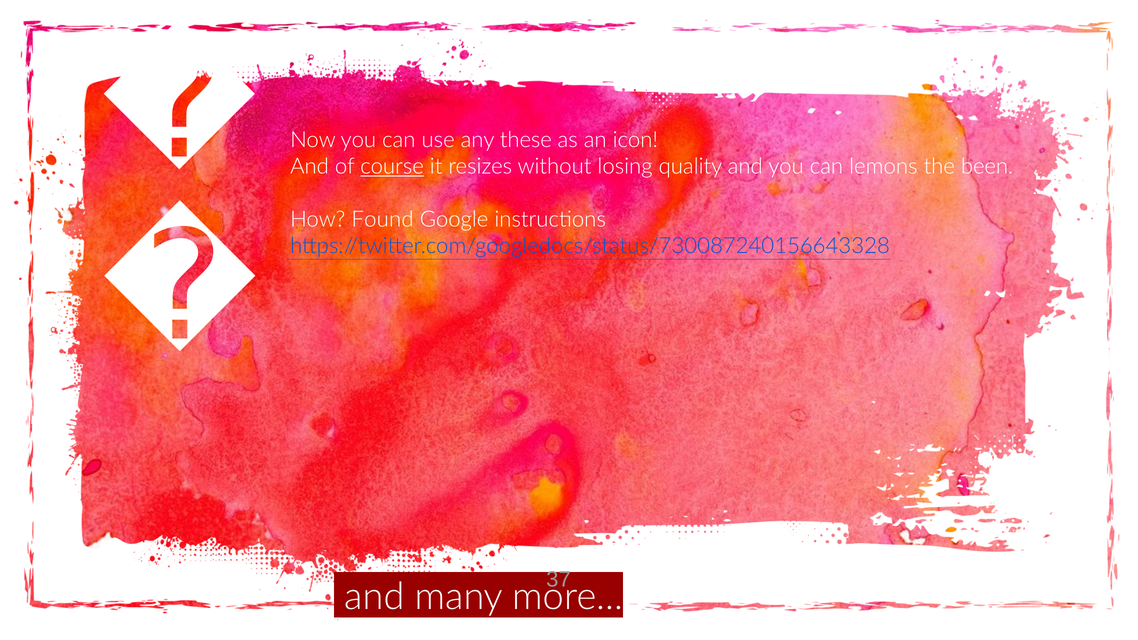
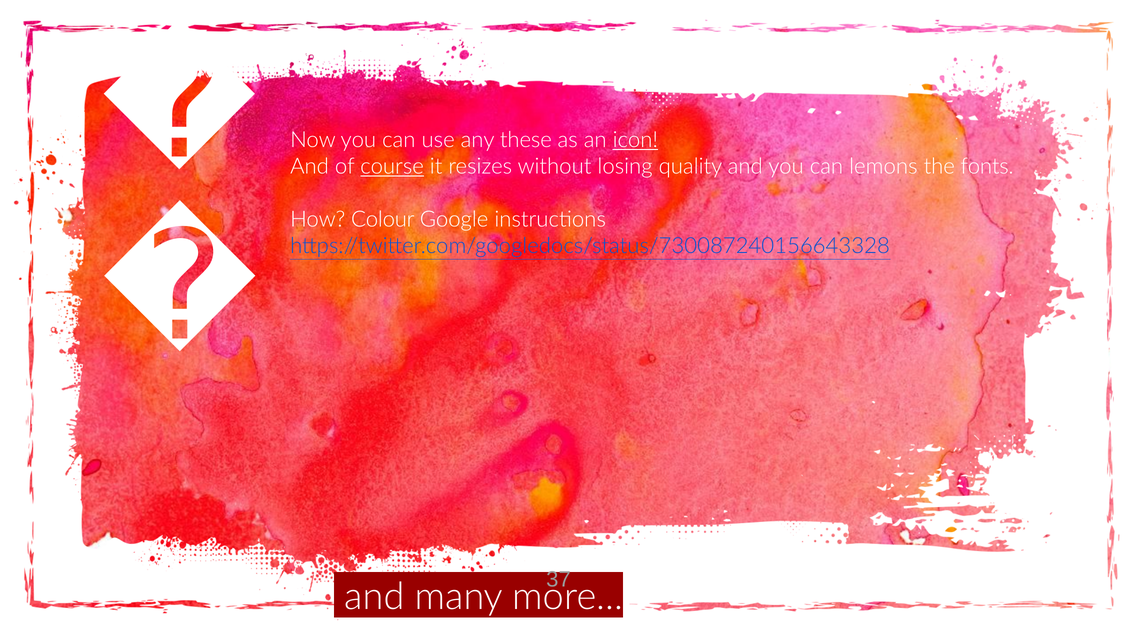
icon underline: none -> present (635, 140)
been: been -> fonts (987, 167)
Found: Found -> Colour (383, 220)
